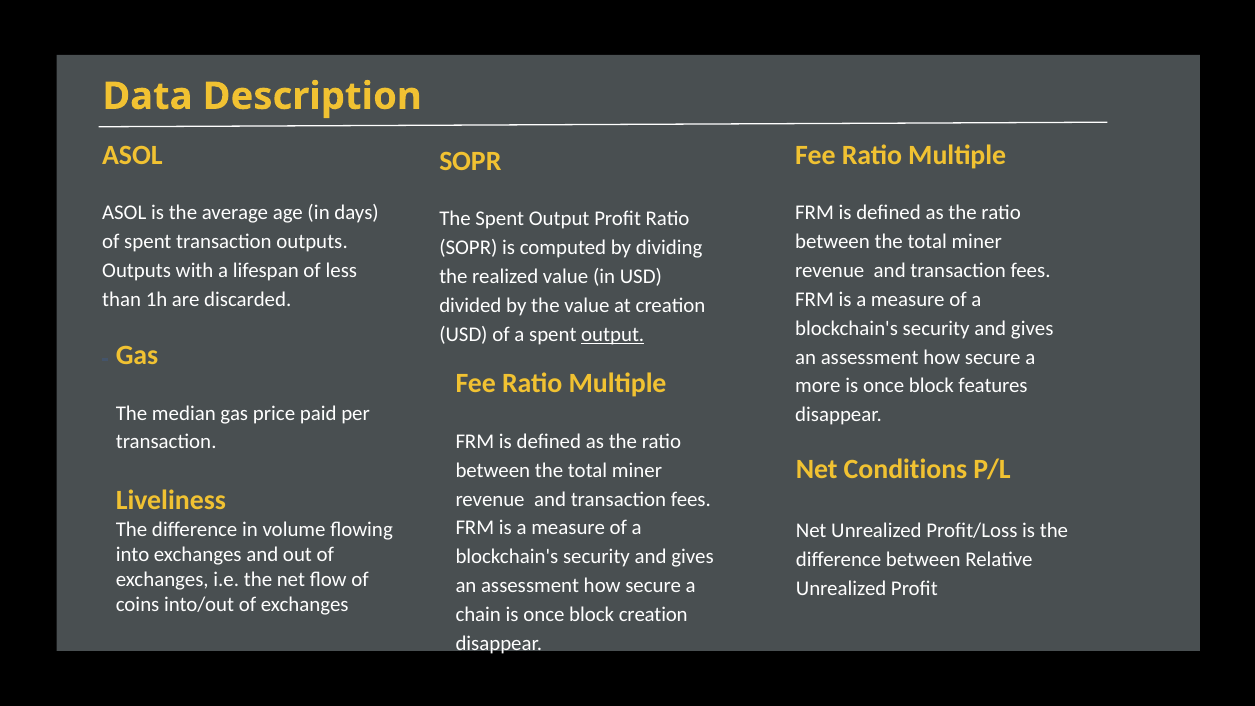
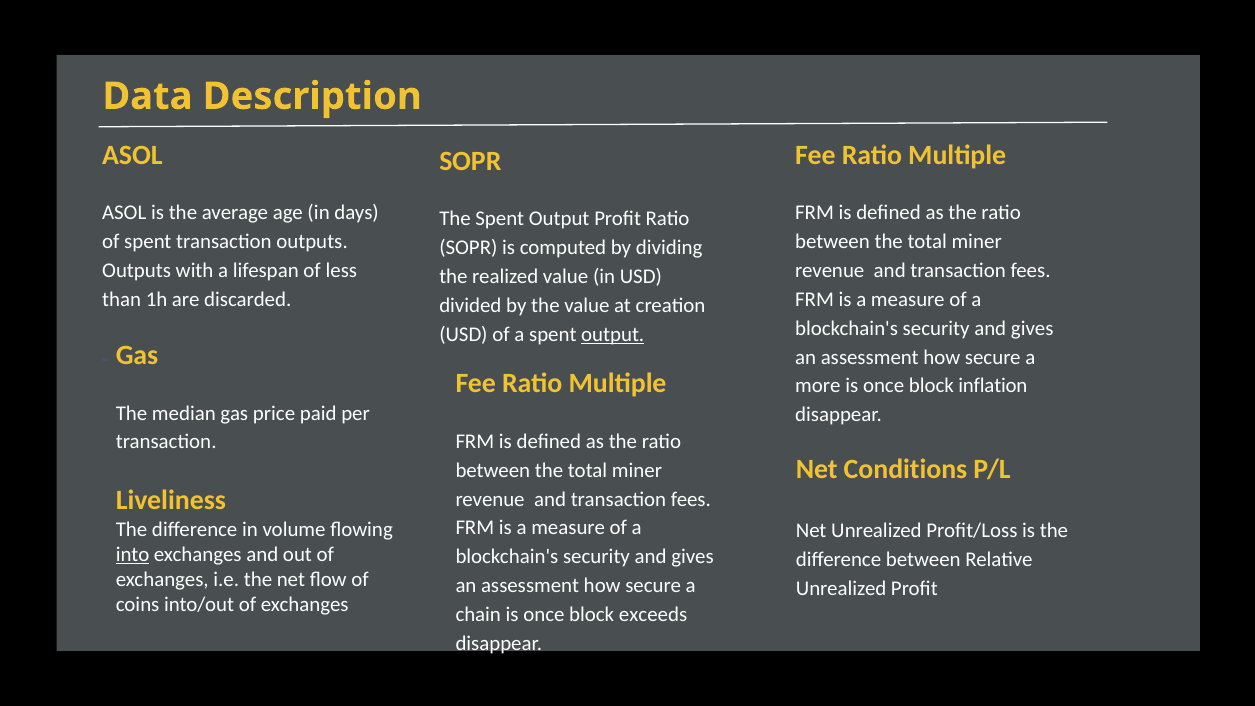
features: features -> inflation (993, 386)
into underline: none -> present (133, 554)
block creation: creation -> exceeds (653, 615)
